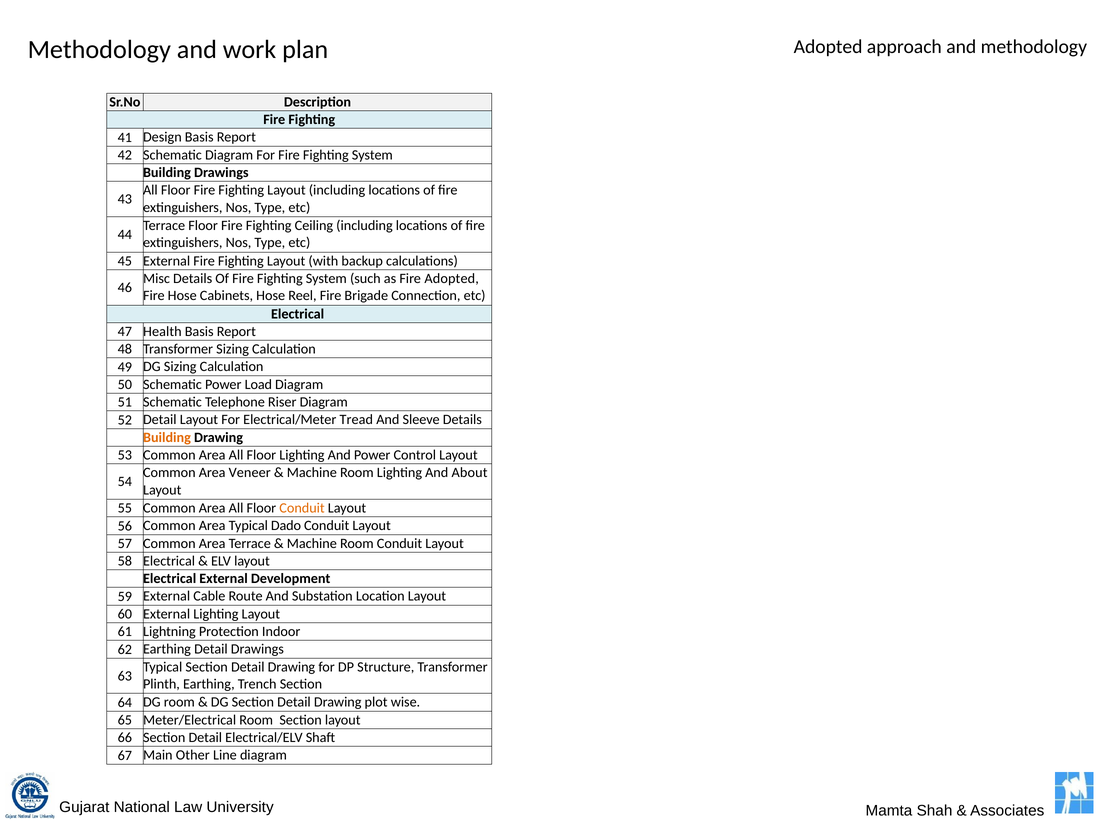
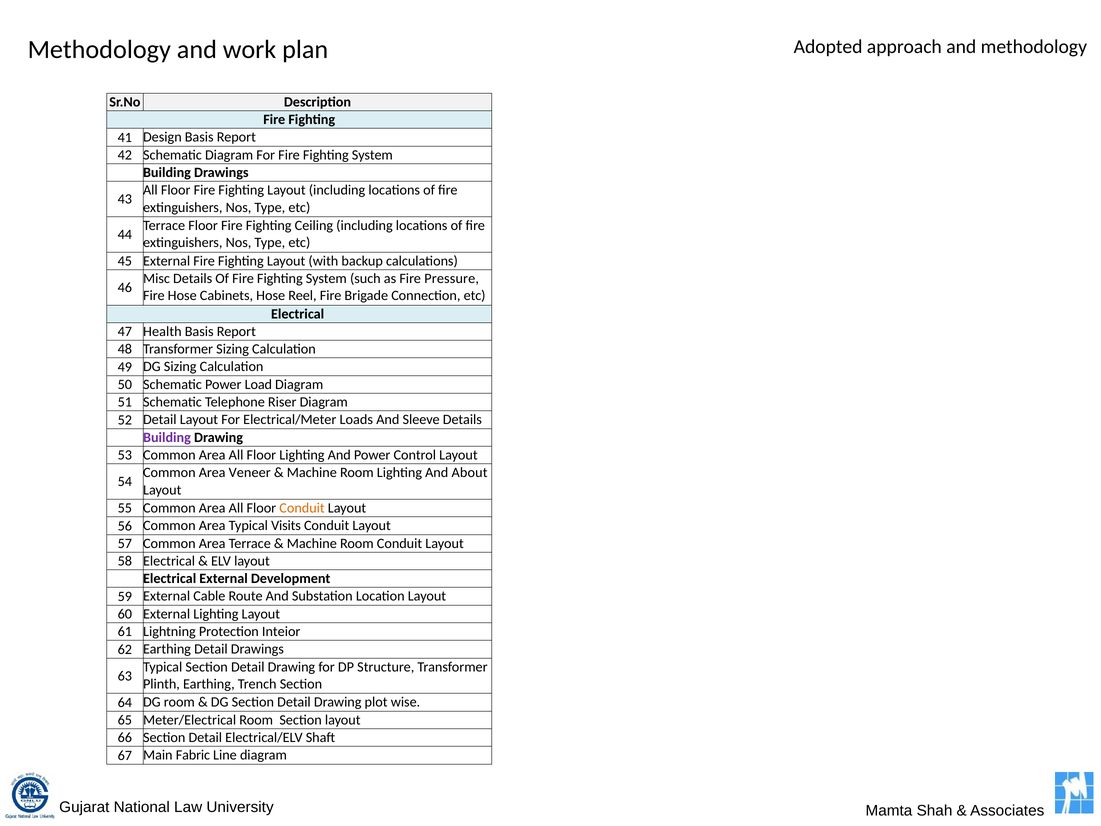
Fire Adopted: Adopted -> Pressure (452, 278)
Tread: Tread -> Loads (356, 420)
Building colour: orange -> purple (167, 437)
Dado: Dado -> Visits (286, 526)
Indoor: Indoor -> Inteior (281, 631)
Other: Other -> Fabric (193, 755)
